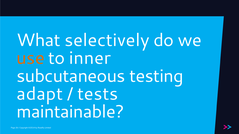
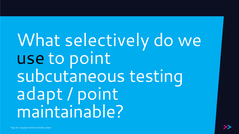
use colour: orange -> black (30, 58)
to inner: inner -> point (90, 58)
tests: tests -> point (98, 94)
